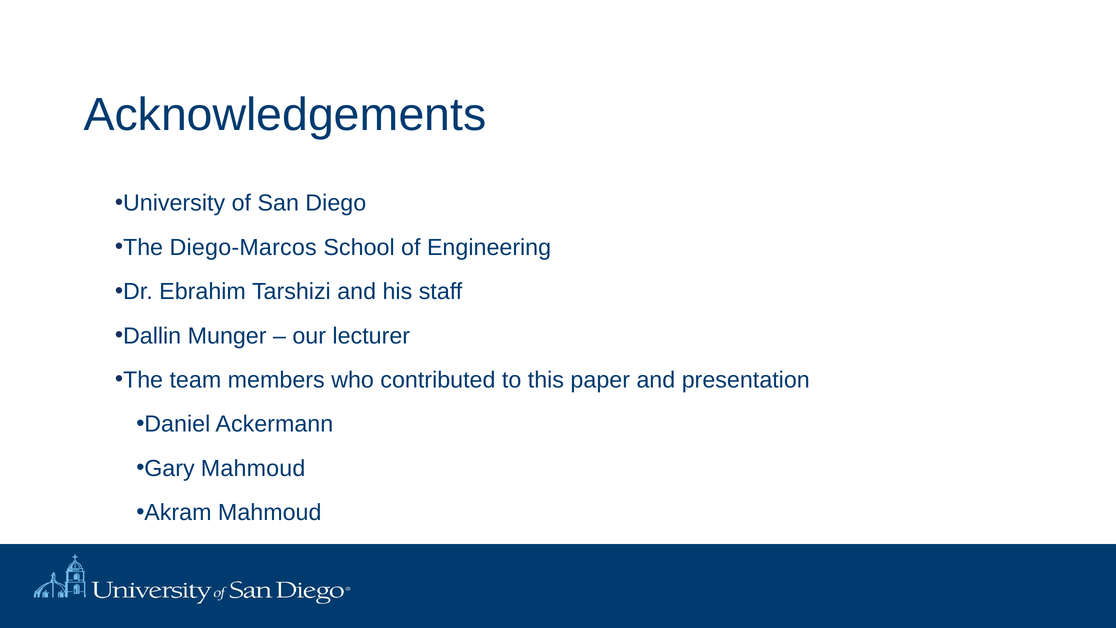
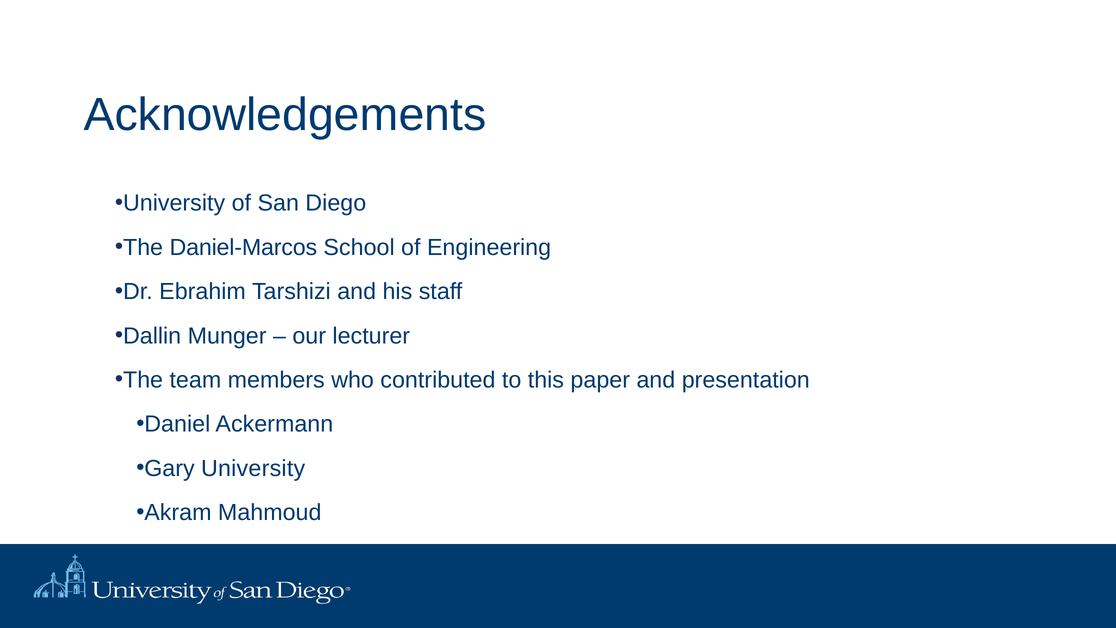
Diego-Marcos: Diego-Marcos -> Daniel-Marcos (243, 247)
Gary Mahmoud: Mahmoud -> University (253, 468)
